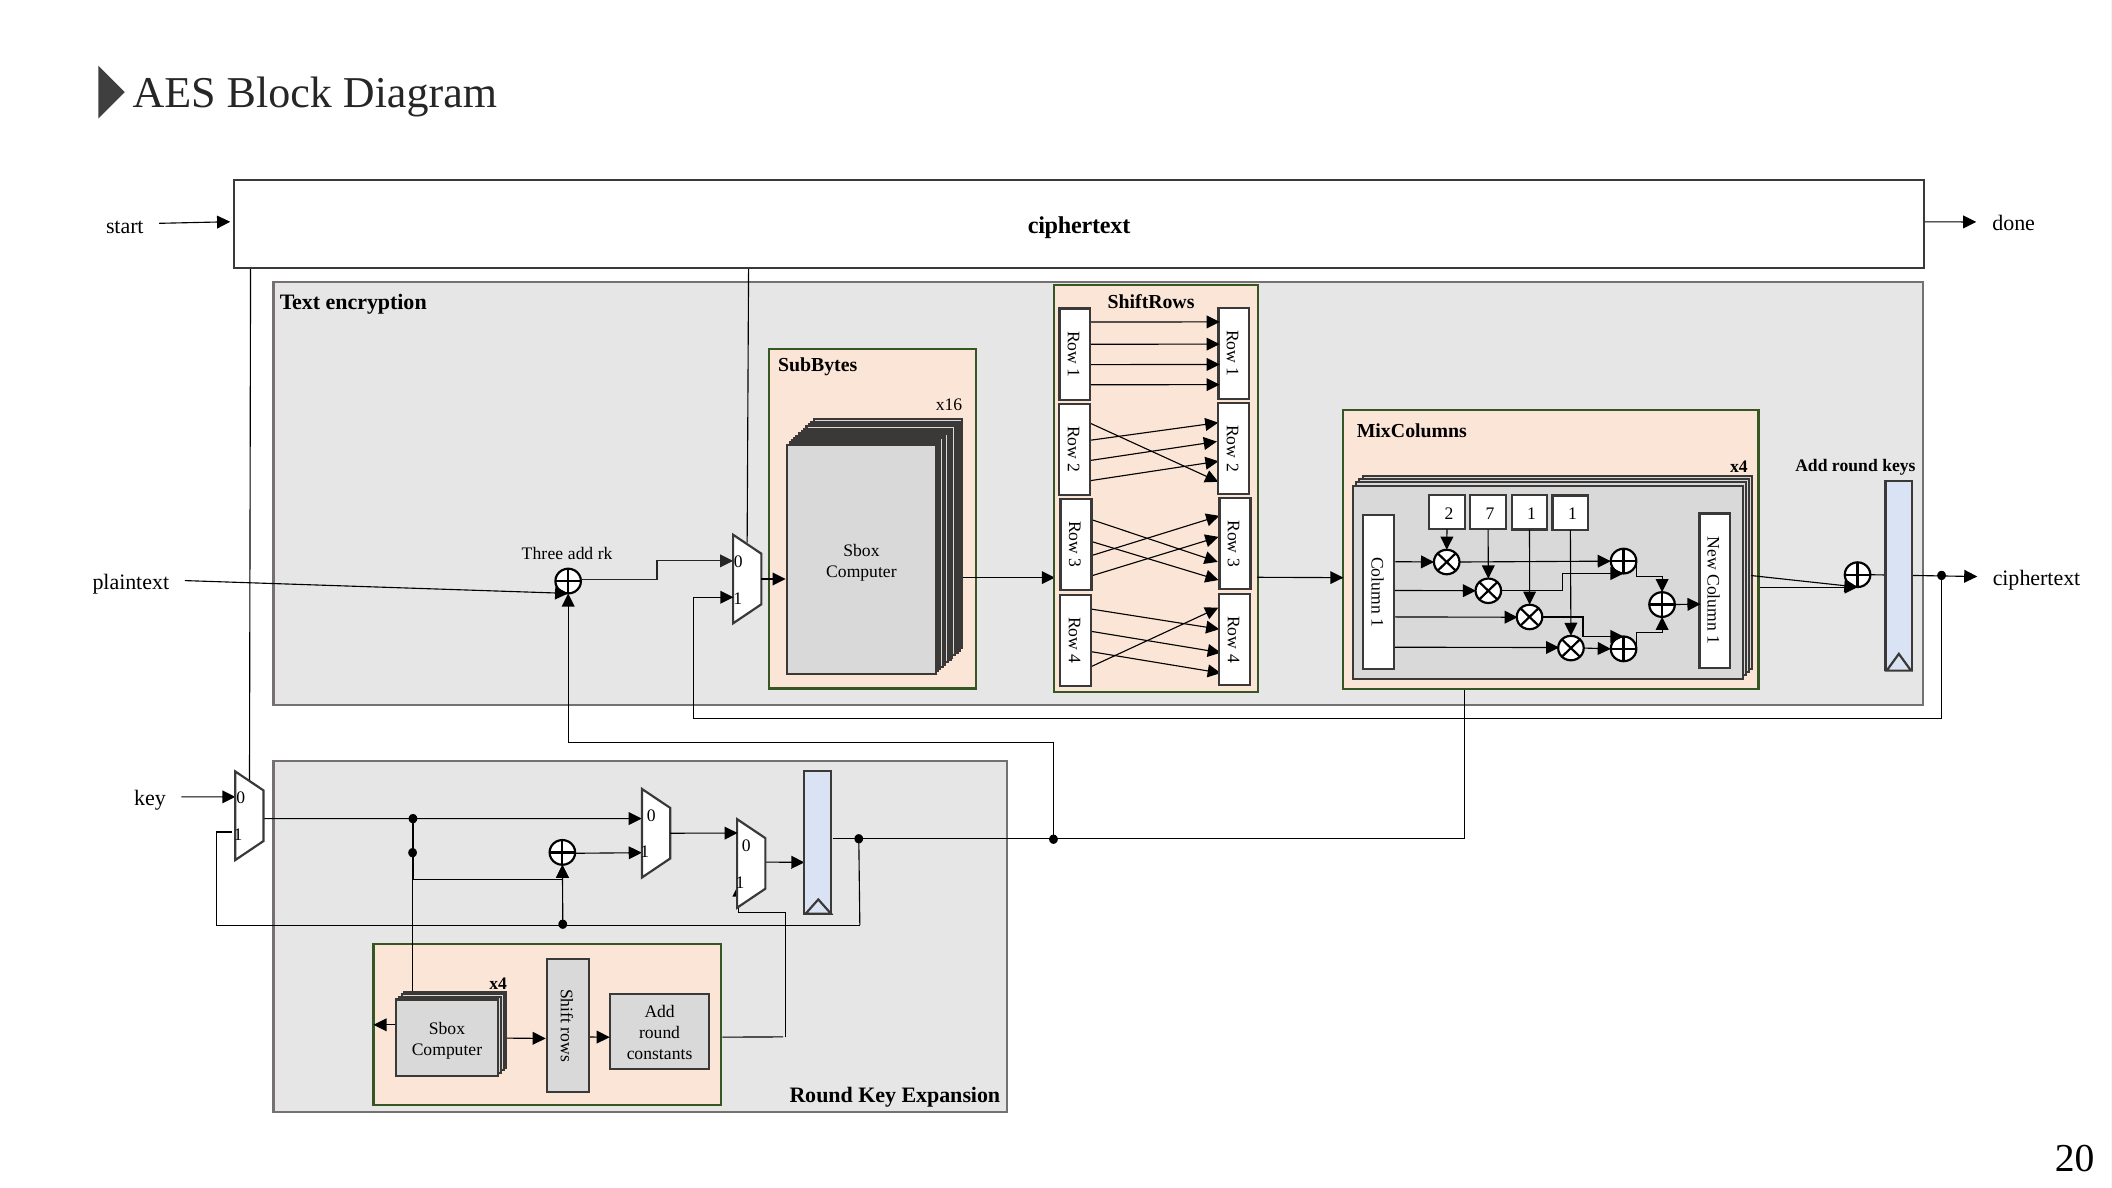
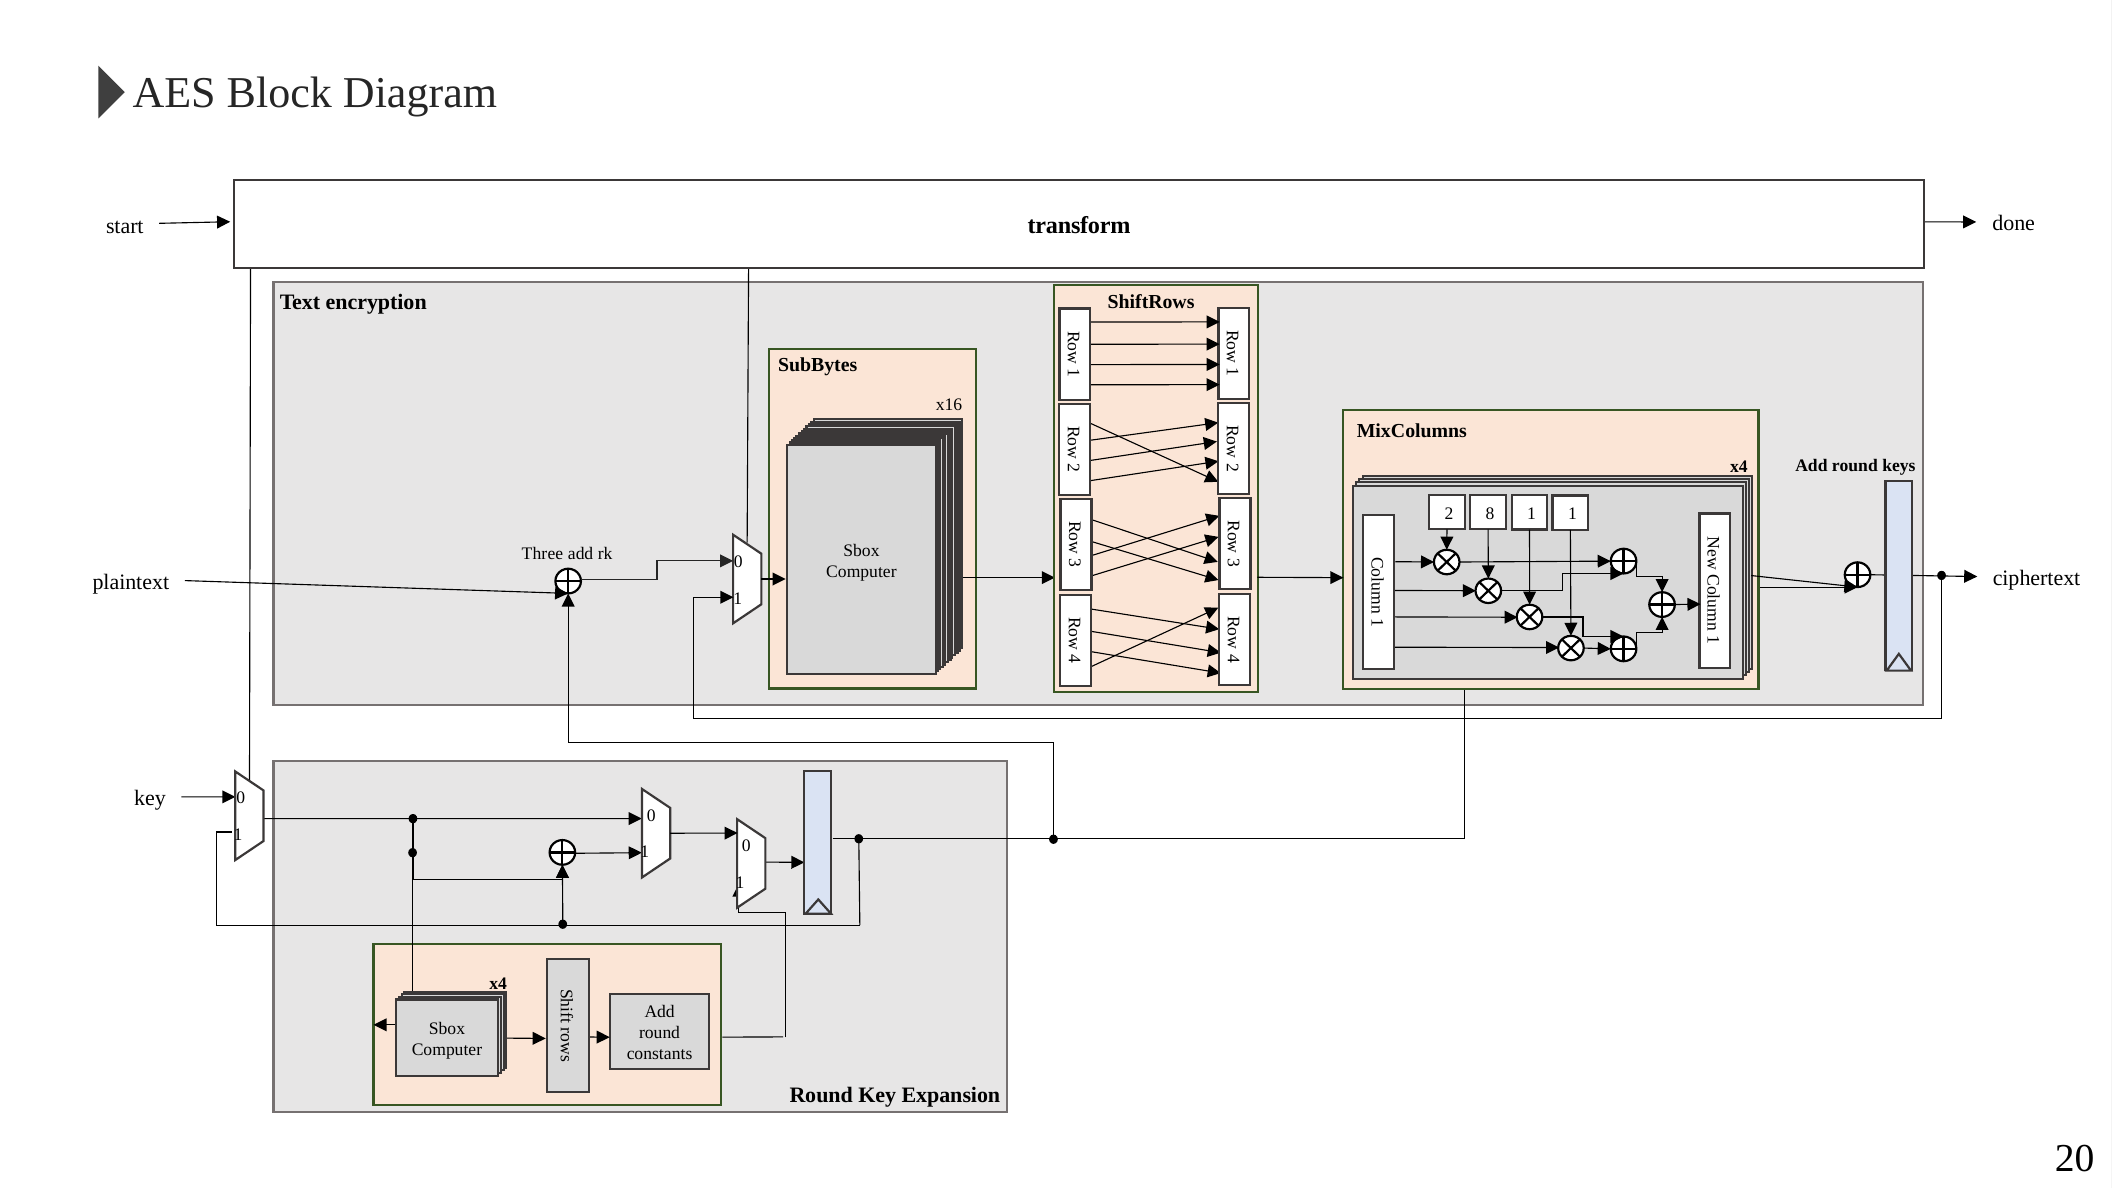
ciphertext: ciphertext -> transform (1079, 226)
7: 7 -> 8 (1490, 513)
